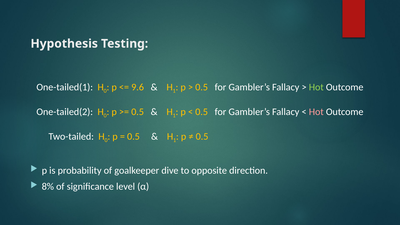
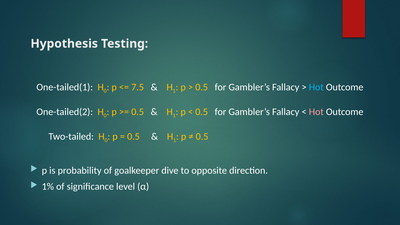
9.6: 9.6 -> 7.5 (138, 87)
Hot colour: light green -> light blue (316, 87)
8%: 8% -> 1% (48, 187)
